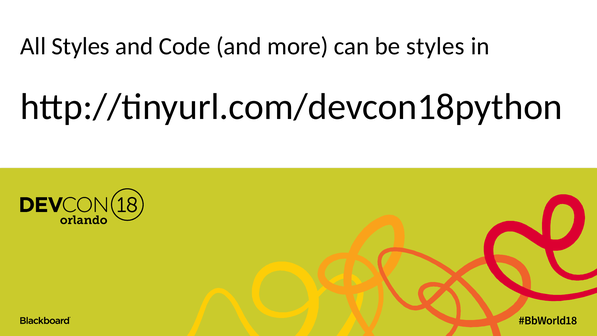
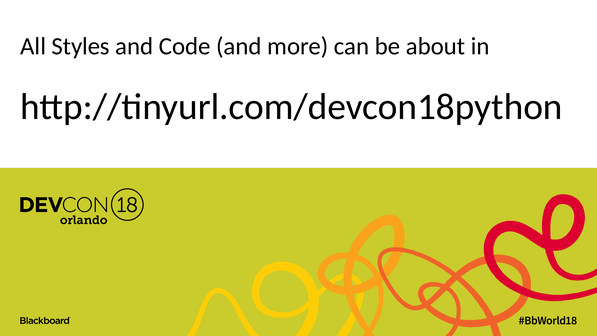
be styles: styles -> about (435, 46)
